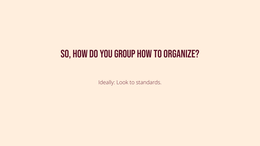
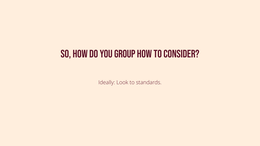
organize: organize -> consider (181, 54)
